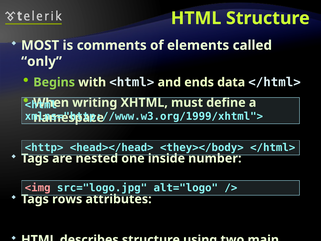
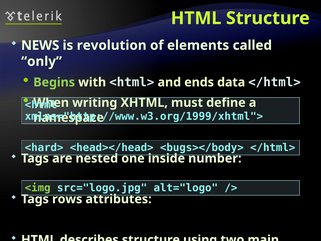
MOST: MOST -> NEWS (40, 45)
comments: comments -> revolution (112, 45)
<http>: <http> -> <hard> (44, 148)
<they></body>: <they></body> -> <bugs></body> (202, 148)
<img colour: pink -> light green (38, 188)
